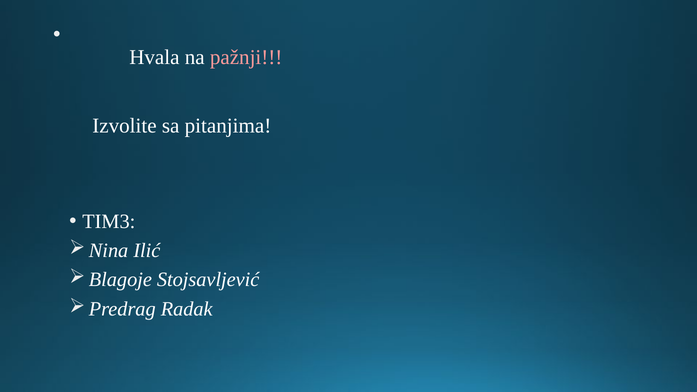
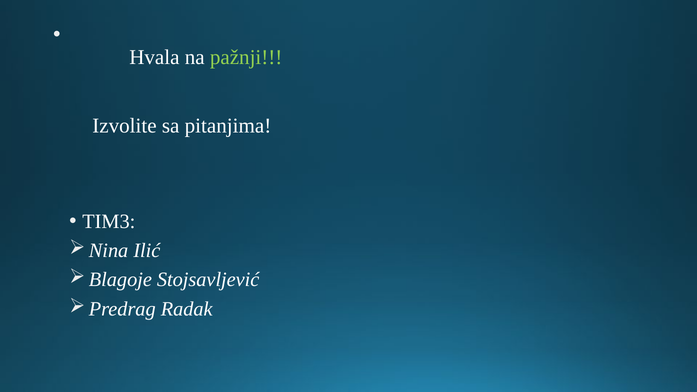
pažnji colour: pink -> light green (246, 57)
